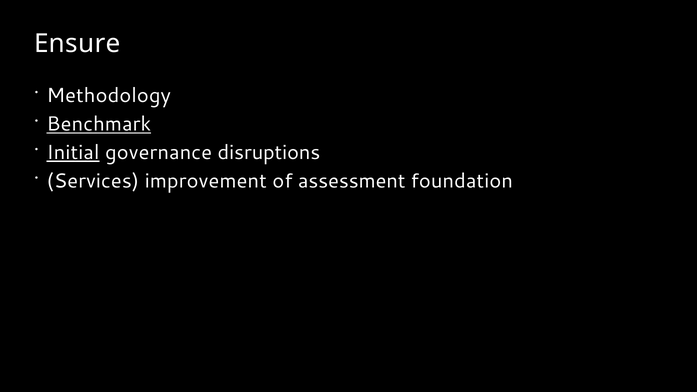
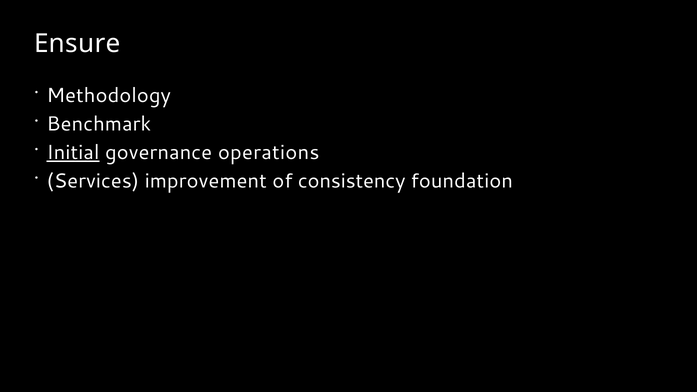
Benchmark underline: present -> none (99, 124)
disruptions: disruptions -> operations (269, 153)
assessment: assessment -> consistency (352, 181)
